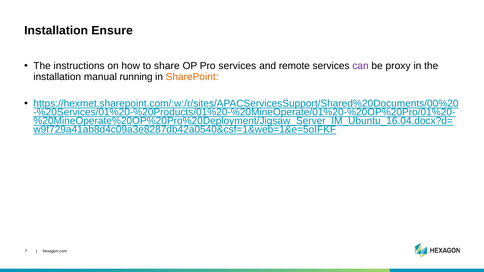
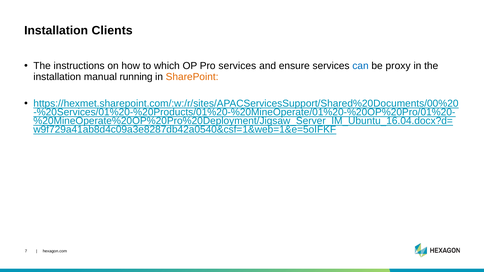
Ensure: Ensure -> Clients (112, 31)
share: share -> which (167, 66)
remote: remote -> ensure (294, 66)
can colour: purple -> blue (360, 66)
